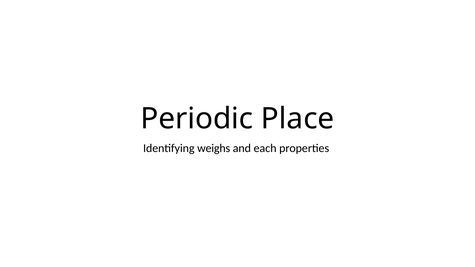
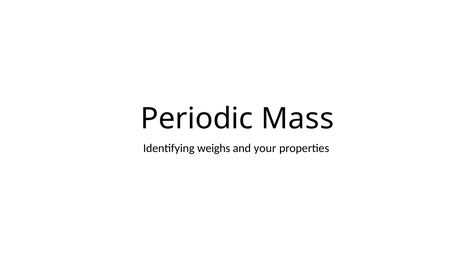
Place: Place -> Mass (298, 119)
each: each -> your (265, 148)
